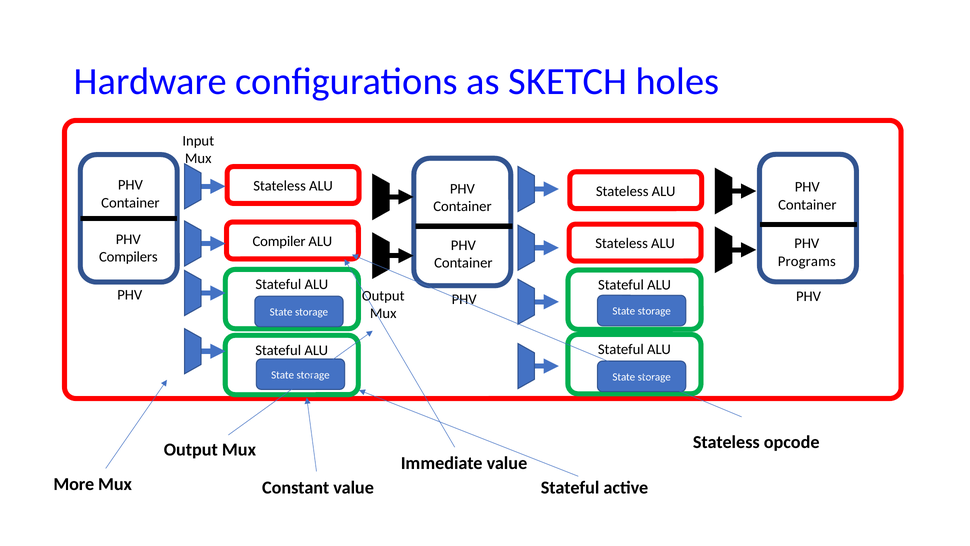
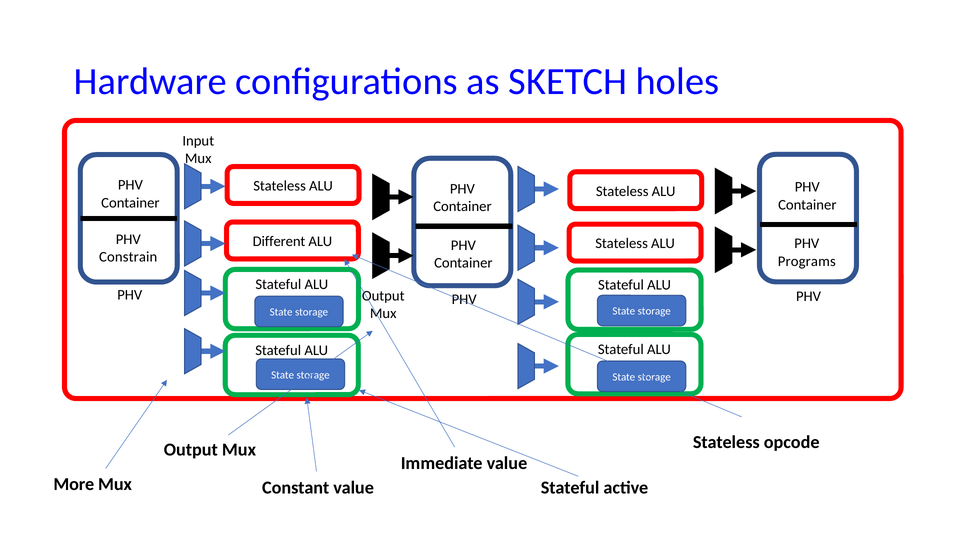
Compiler: Compiler -> Different (279, 241)
Compilers: Compilers -> Constrain (128, 257)
